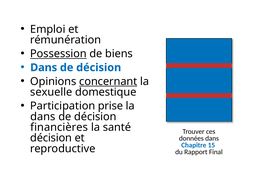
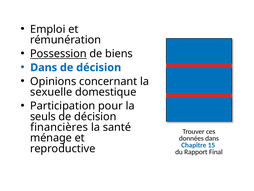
concernant underline: present -> none (108, 81)
prise: prise -> pour (110, 106)
dans: dans -> seuls (43, 116)
décision: décision -> ménage (51, 138)
